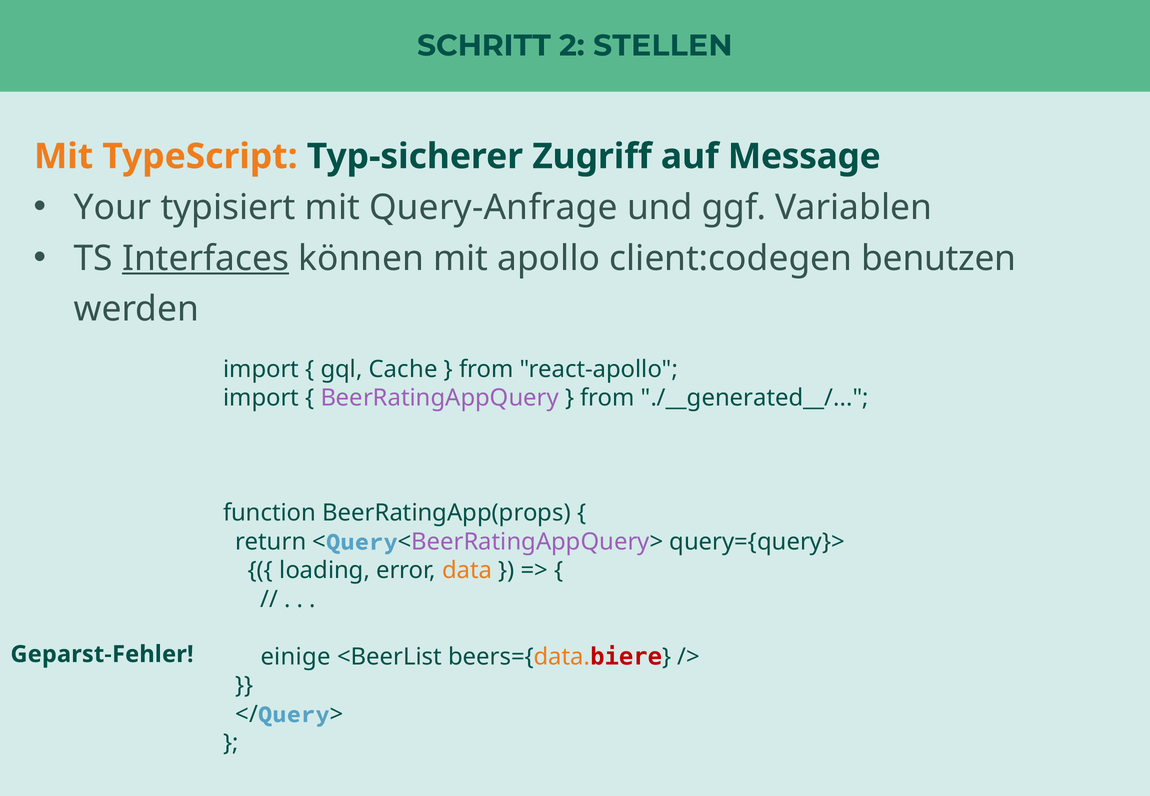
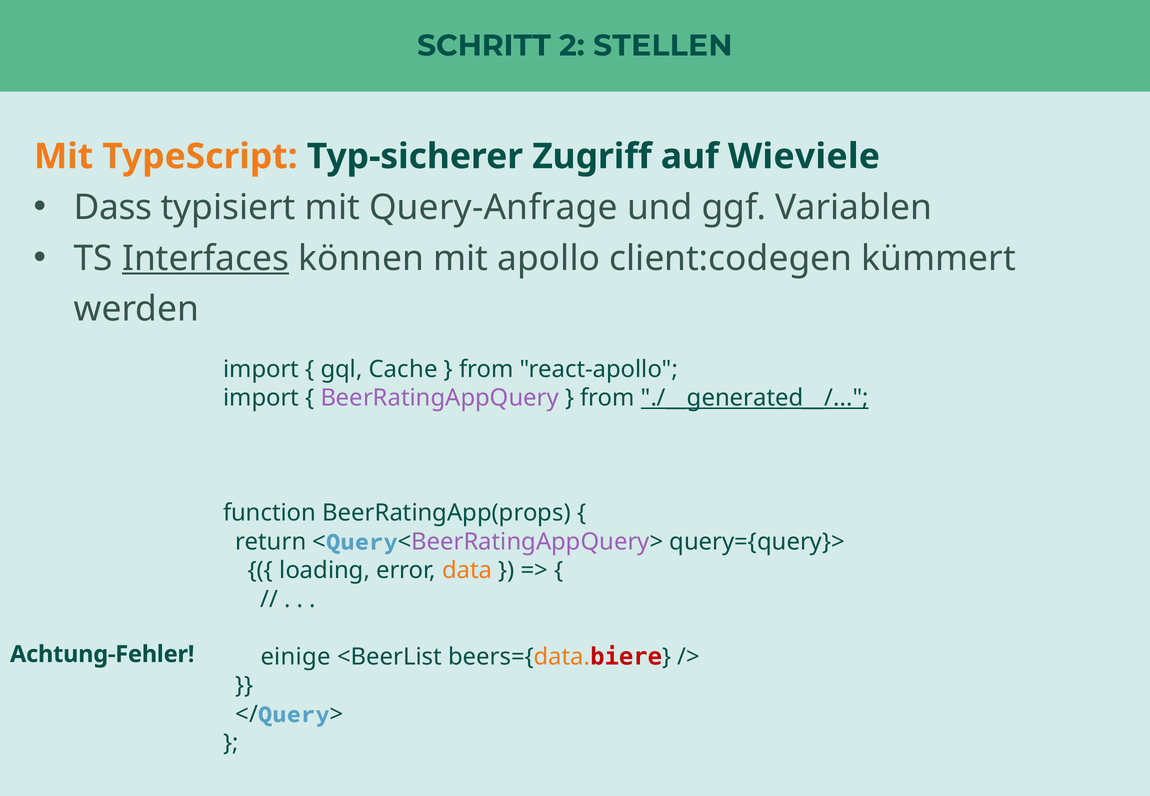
Message: Message -> Wieviele (804, 156)
Your: Your -> Dass (113, 207)
benutzen: benutzen -> kümmert (939, 258)
./__generated__/ underline: none -> present (755, 398)
Geparst-Fehler: Geparst-Fehler -> Achtung-Fehler (102, 654)
